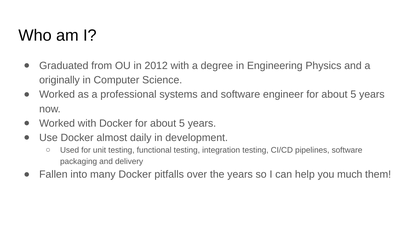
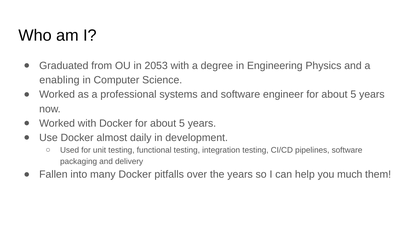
2012: 2012 -> 2053 (156, 66)
originally: originally -> enabling (59, 80)
